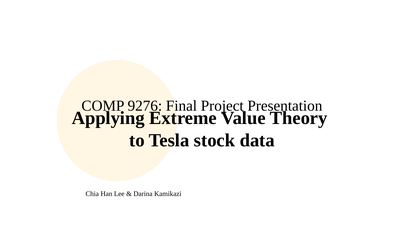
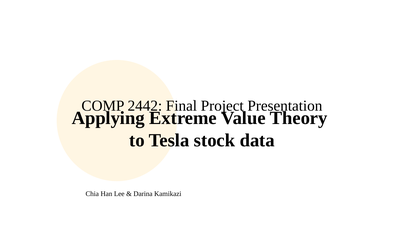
9276: 9276 -> 2442 (145, 105)
